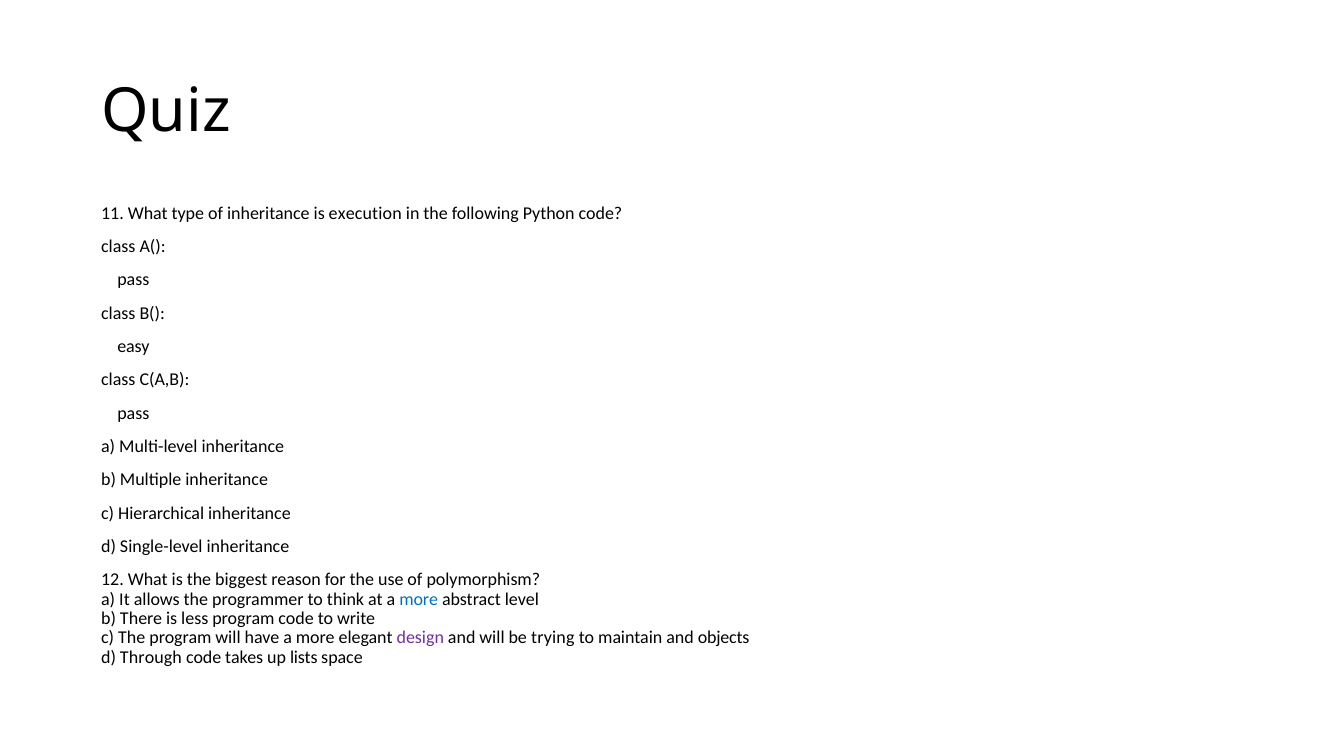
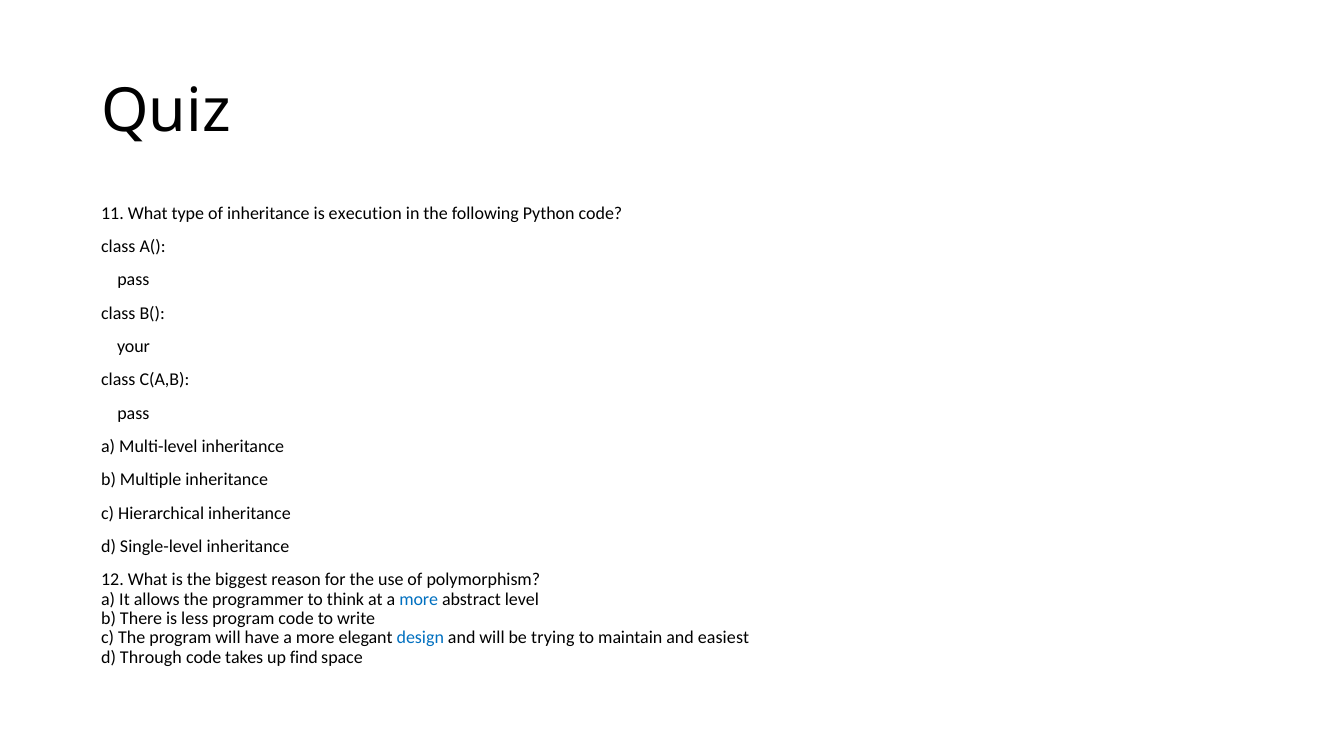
easy: easy -> your (133, 347)
design colour: purple -> blue (420, 638)
objects: objects -> easiest (724, 638)
lists: lists -> find (304, 657)
